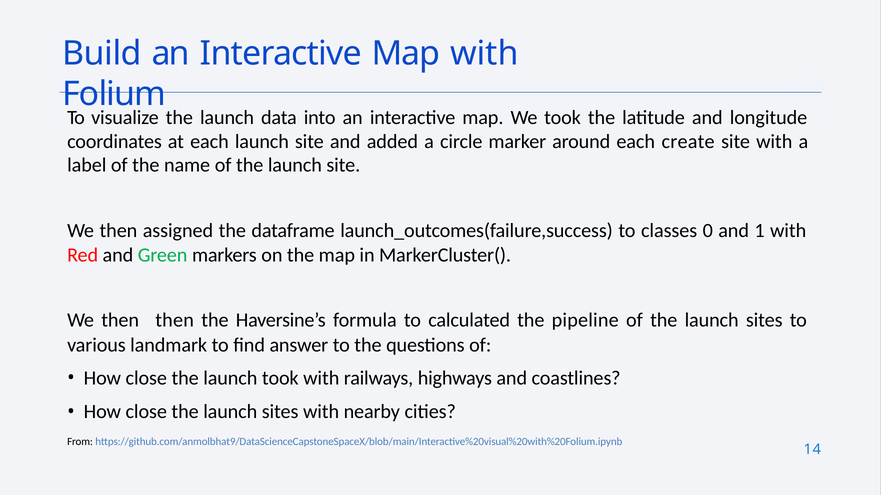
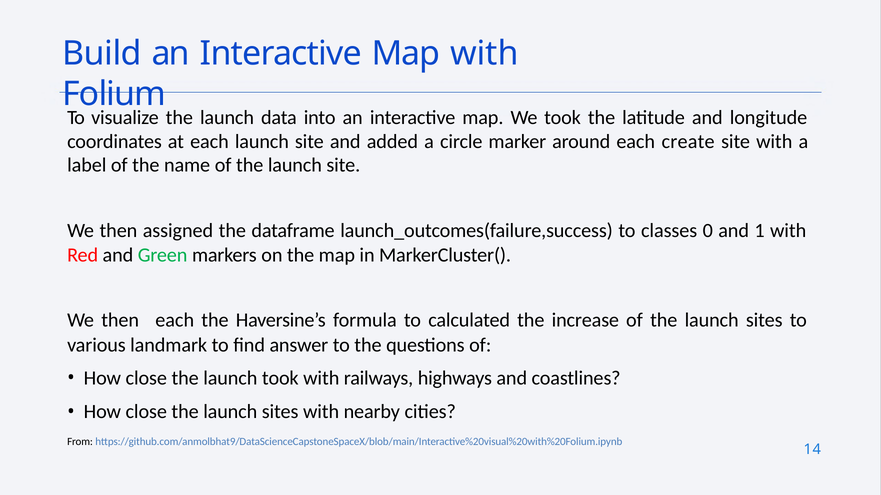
then then: then -> each (175, 321)
pipeline: pipeline -> increase (585, 321)
